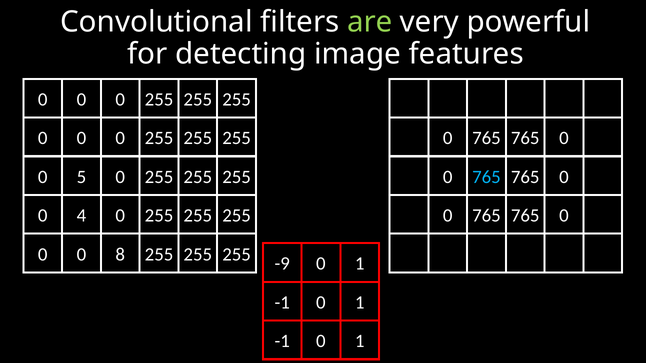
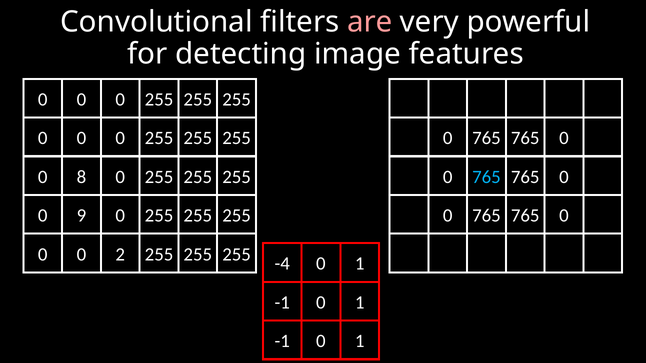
are colour: light green -> pink (370, 22)
5: 5 -> 8 (82, 177)
4: 4 -> 9 (82, 216)
8: 8 -> 2 (120, 255)
-9: -9 -> -4 (282, 264)
